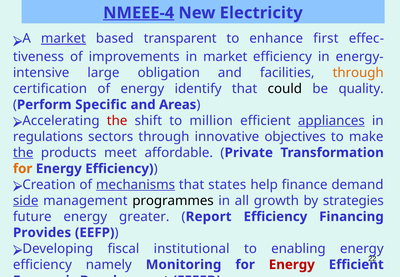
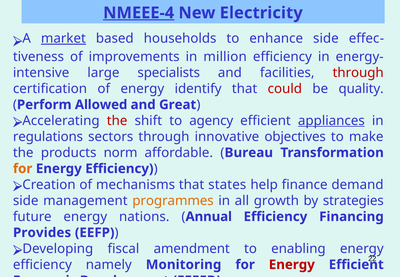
transparent: transparent -> households (180, 38)
enhance first: first -> side (326, 38)
in market: market -> million (225, 57)
obligation: obligation -> specialists (169, 73)
through colour: orange -> red (358, 73)
could colour: black -> red (285, 89)
Specific: Specific -> Allowed (101, 105)
Areas: Areas -> Great (178, 105)
million: million -> agency (211, 121)
the underline: present -> none (23, 153)
meet: meet -> norm (121, 153)
Private: Private -> Bureau (249, 153)
mechanisms underline: present -> none (136, 185)
side underline: present -> none (26, 201)
programmes colour: black -> orange (173, 201)
greater: greater -> nations (144, 217)
Report: Report -> Annual (209, 217)
institutional: institutional -> amendment (192, 249)
